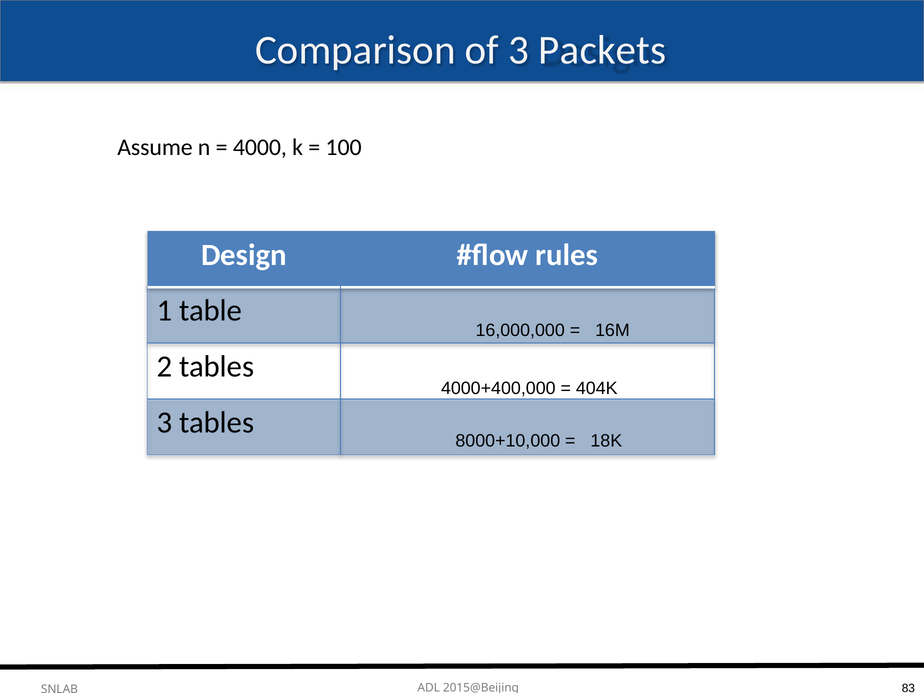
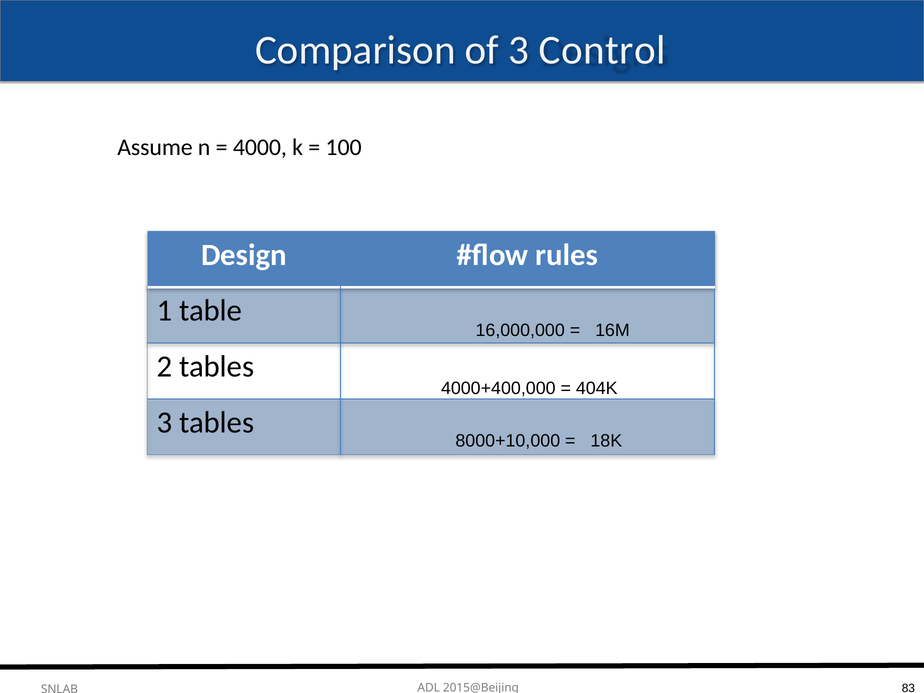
Packets: Packets -> Control (602, 50)
